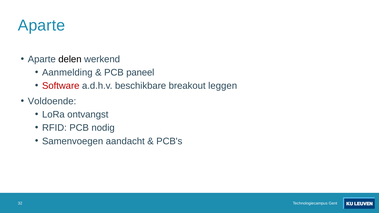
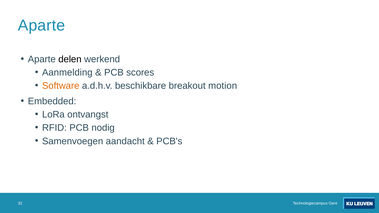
paneel: paneel -> scores (140, 73)
Software colour: red -> orange (61, 86)
leggen: leggen -> motion (223, 86)
Voldoende: Voldoende -> Embedded (52, 101)
